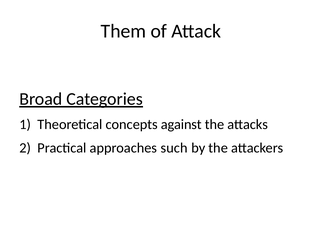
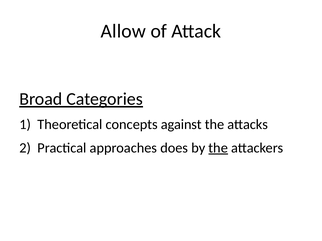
Them: Them -> Allow (123, 31)
such: such -> does (174, 148)
the underline: none -> present (218, 148)
